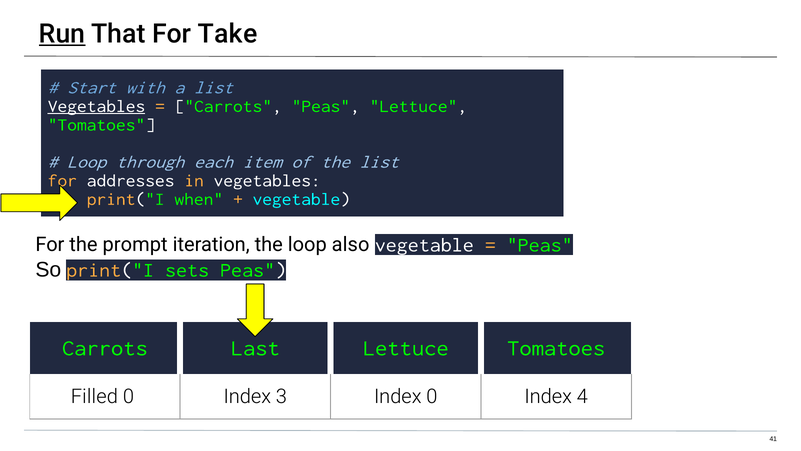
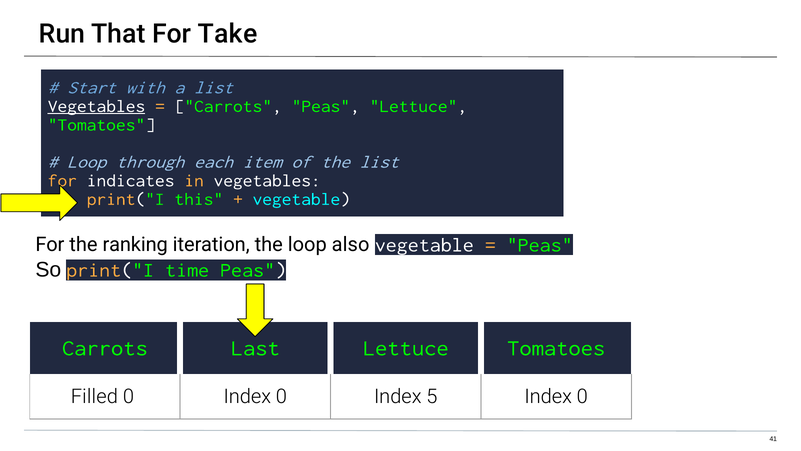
Run underline: present -> none (62, 34)
addresses: addresses -> indicates (131, 180)
when: when -> this (199, 199)
prompt: prompt -> ranking (135, 245)
sets: sets -> time (187, 270)
0 Index 3: 3 -> 0 (281, 396)
Index 0: 0 -> 5 (432, 396)
4: 4 -> 0 (582, 396)
